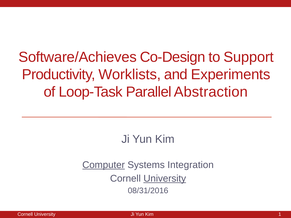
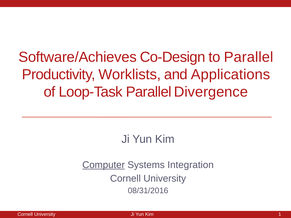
to Support: Support -> Parallel (249, 57)
Experiments: Experiments -> Applications (231, 75)
Abstraction: Abstraction -> Divergence (211, 92)
University underline: present -> none (165, 179)
